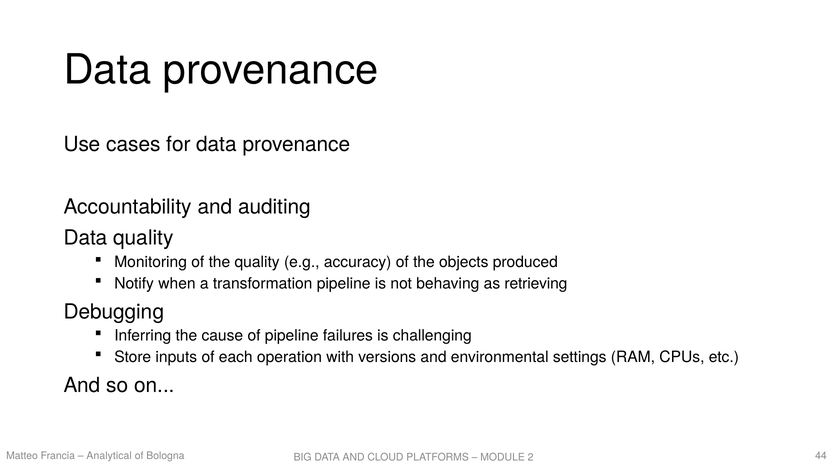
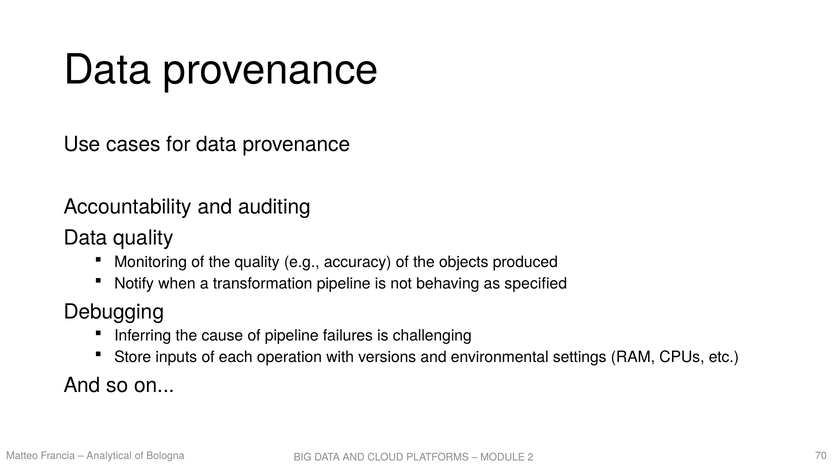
retrieving: retrieving -> specified (536, 283)
44: 44 -> 70 (821, 456)
